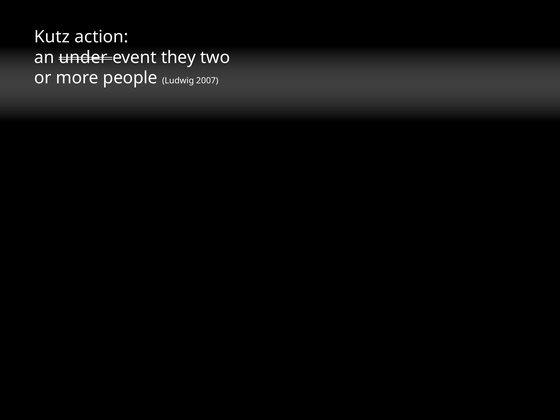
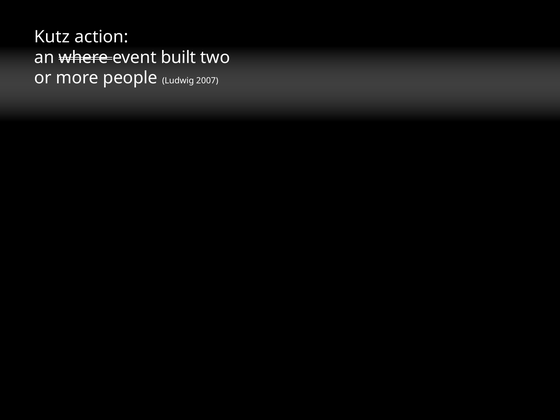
under: under -> where (83, 57)
they: they -> built (178, 57)
